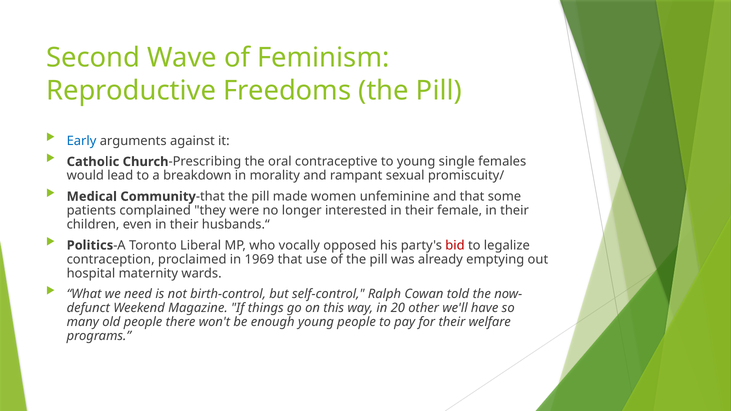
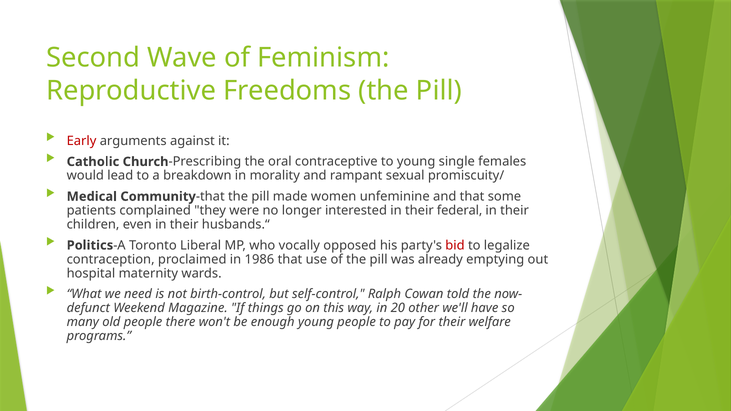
Early colour: blue -> red (82, 141)
female: female -> federal (460, 211)
1969: 1969 -> 1986 (259, 259)
